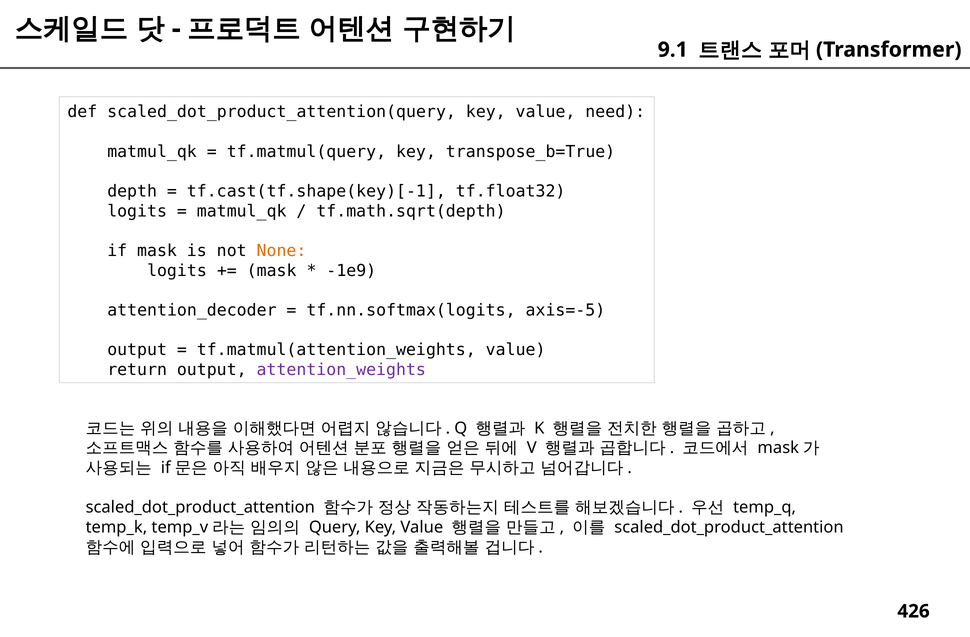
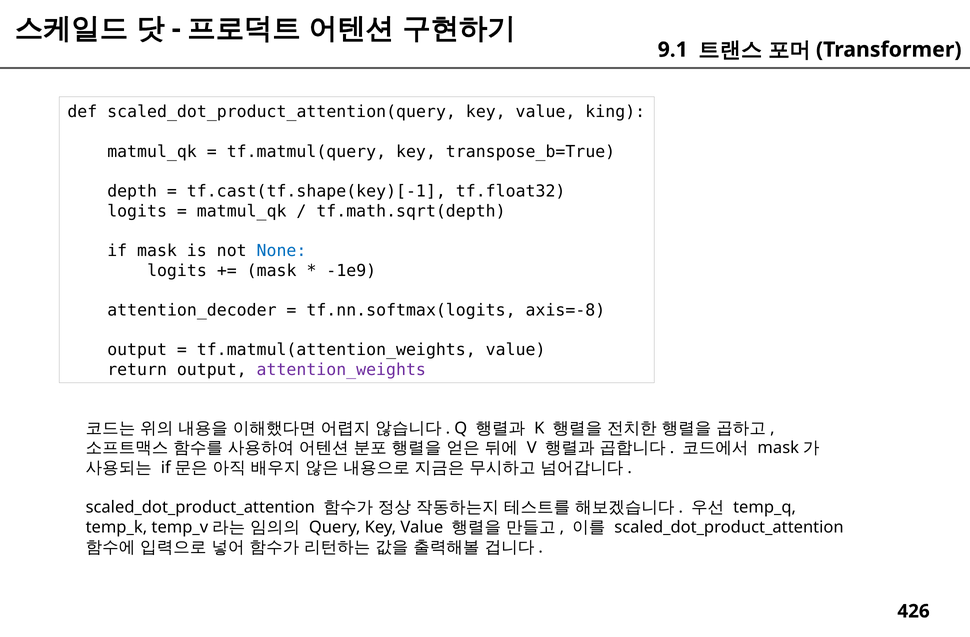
need: need -> king (615, 112)
None colour: orange -> blue (282, 251)
axis=-5: axis=-5 -> axis=-8 (565, 310)
